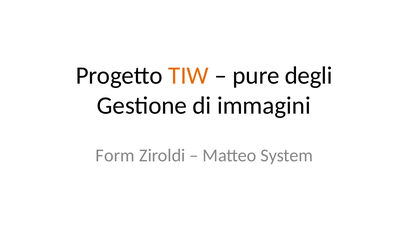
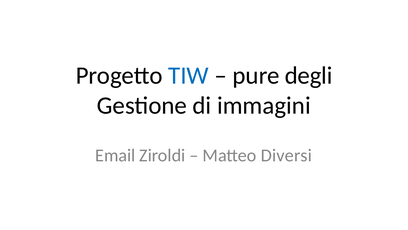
TIW colour: orange -> blue (189, 75)
Form: Form -> Email (115, 155)
System: System -> Diversi (287, 155)
